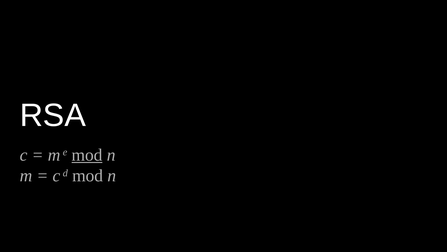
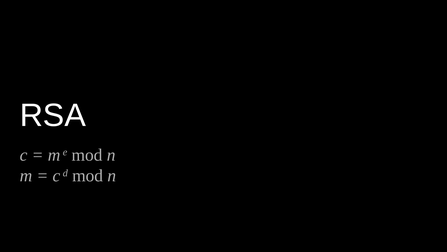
mod underline: present -> none (87, 155)
